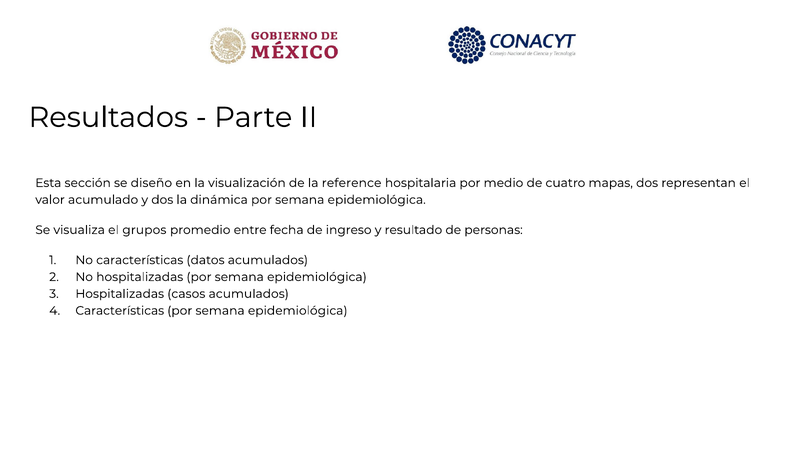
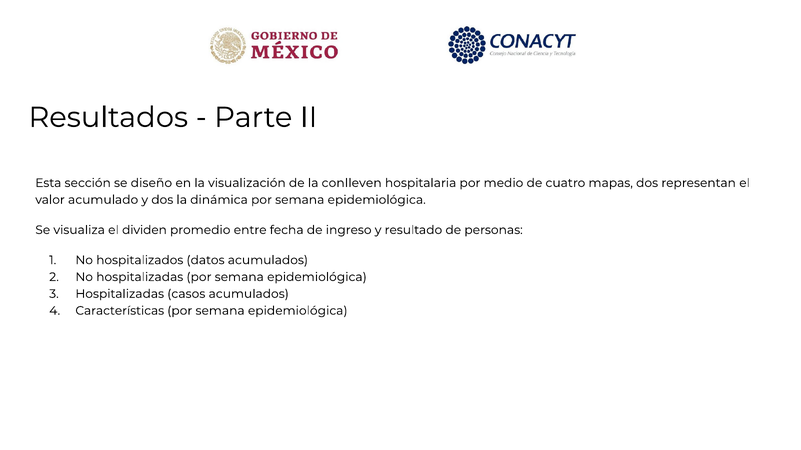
reference: reference -> conlleven (352, 183)
grupos: grupos -> dividen (144, 230)
No características: características -> hospitalizados (140, 260)
